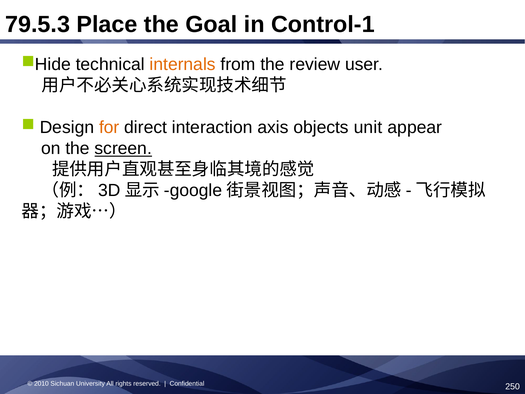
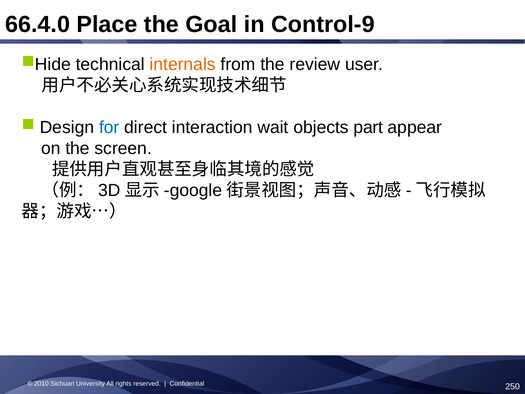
79.5.3: 79.5.3 -> 66.4.0 (38, 25)
Control-1: Control-1 -> Control-9 (323, 25)
for colour: orange -> blue (109, 127)
axis: axis -> wait (273, 127)
unit: unit -> part (368, 127)
screen underline: present -> none (123, 148)
